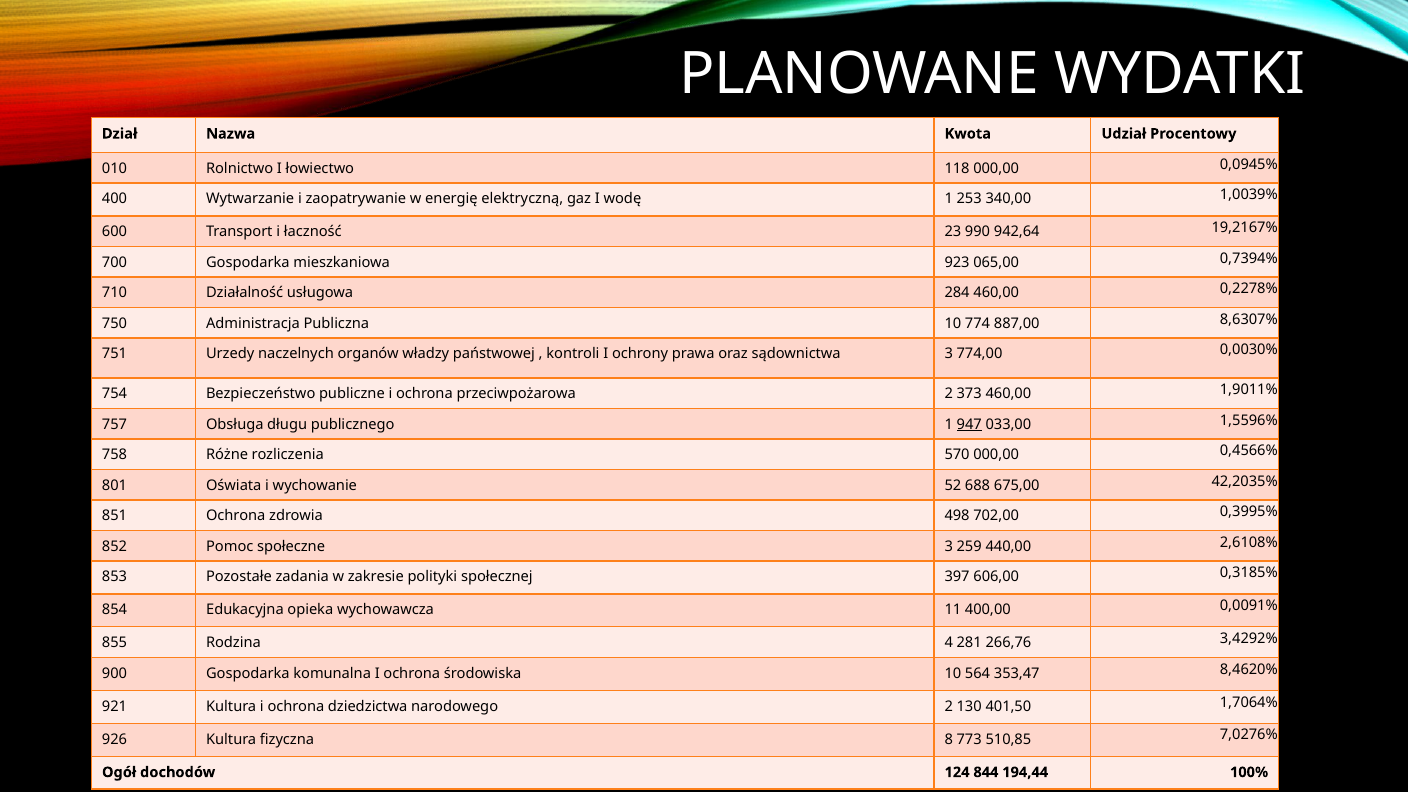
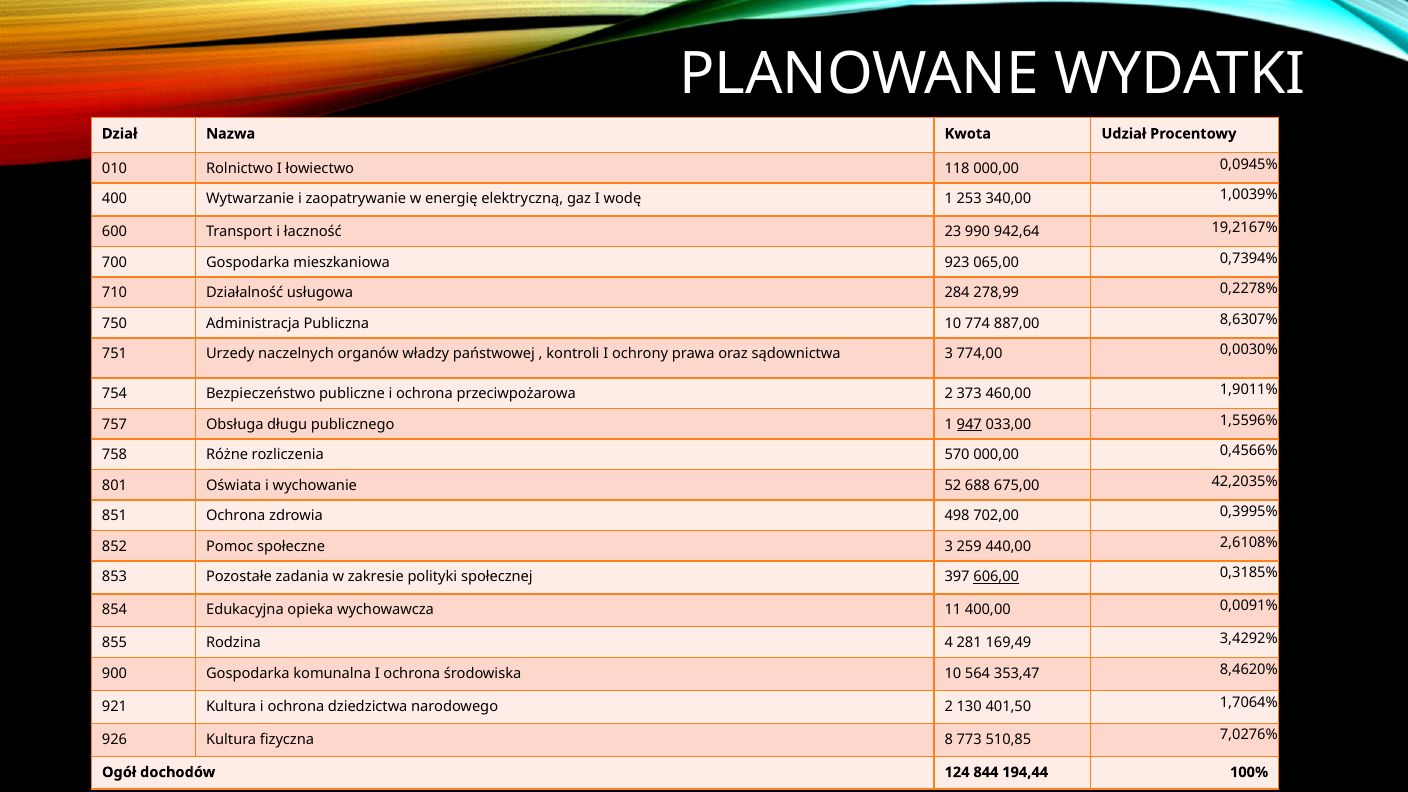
284 460,00: 460,00 -> 278,99 (996, 293)
606,00 underline: none -> present (996, 577)
266,76: 266,76 -> 169,49 (1008, 643)
